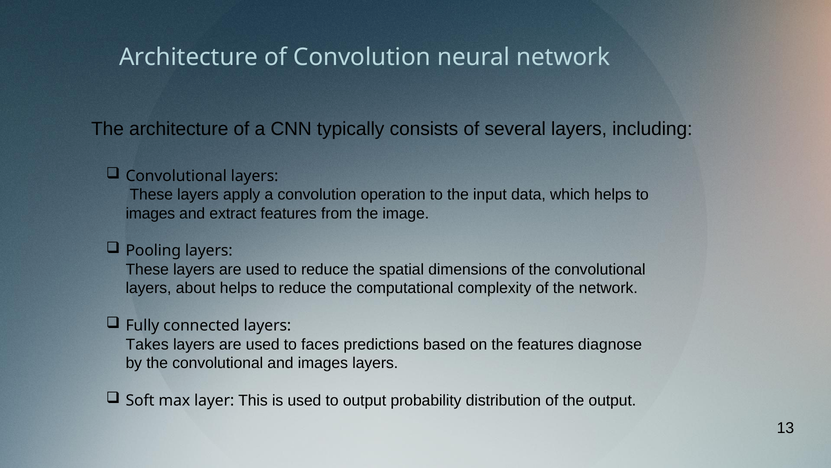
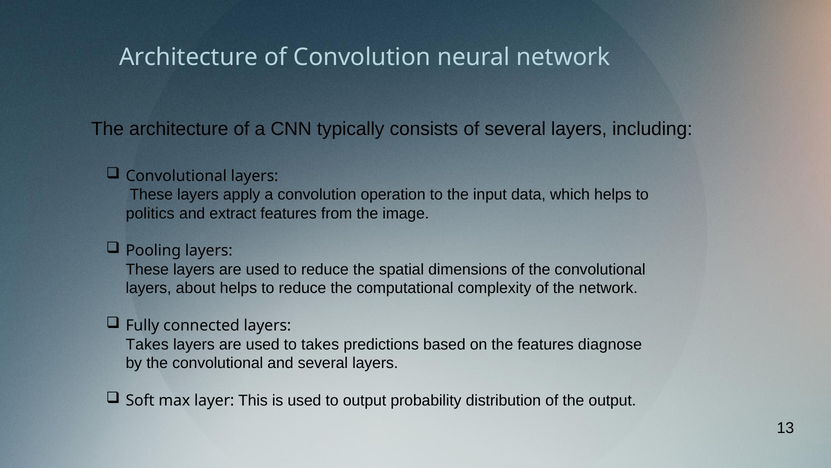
images: images -> politics (150, 213)
to faces: faces -> takes (320, 344)
and images: images -> several (323, 363)
